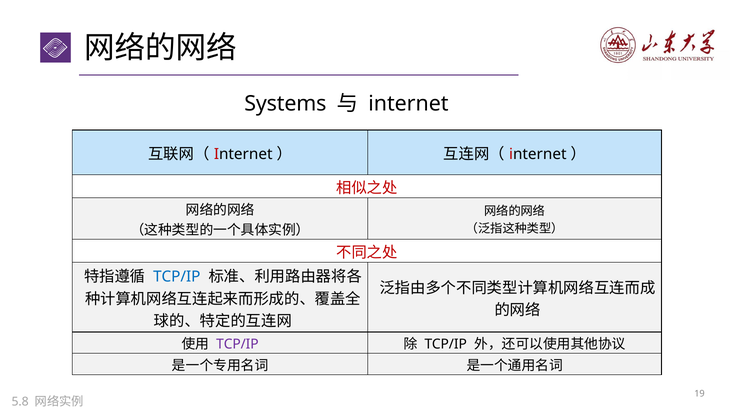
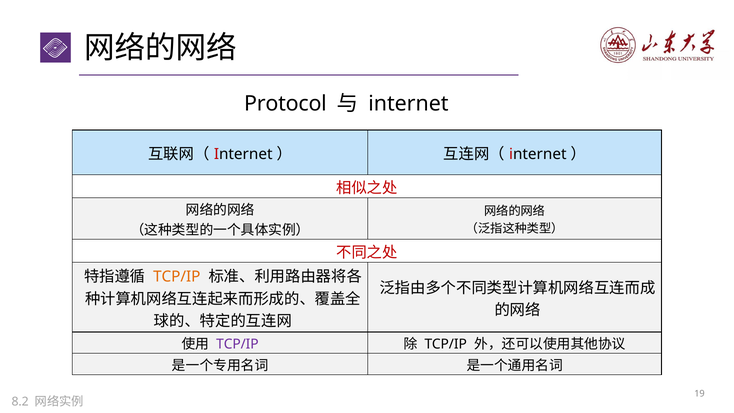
Systems: Systems -> Protocol (285, 104)
TCP/IP colour: blue -> orange (177, 277)
5.8: 5.8 -> 8.2 (20, 402)
